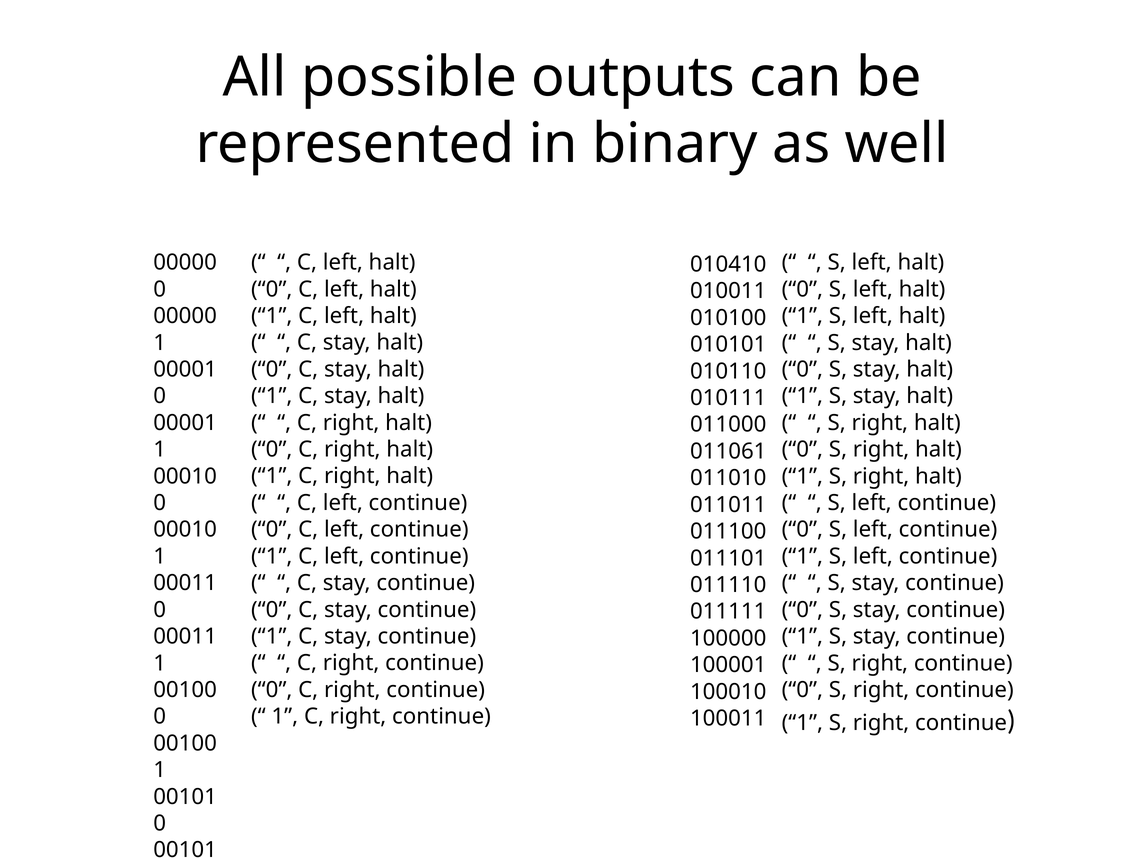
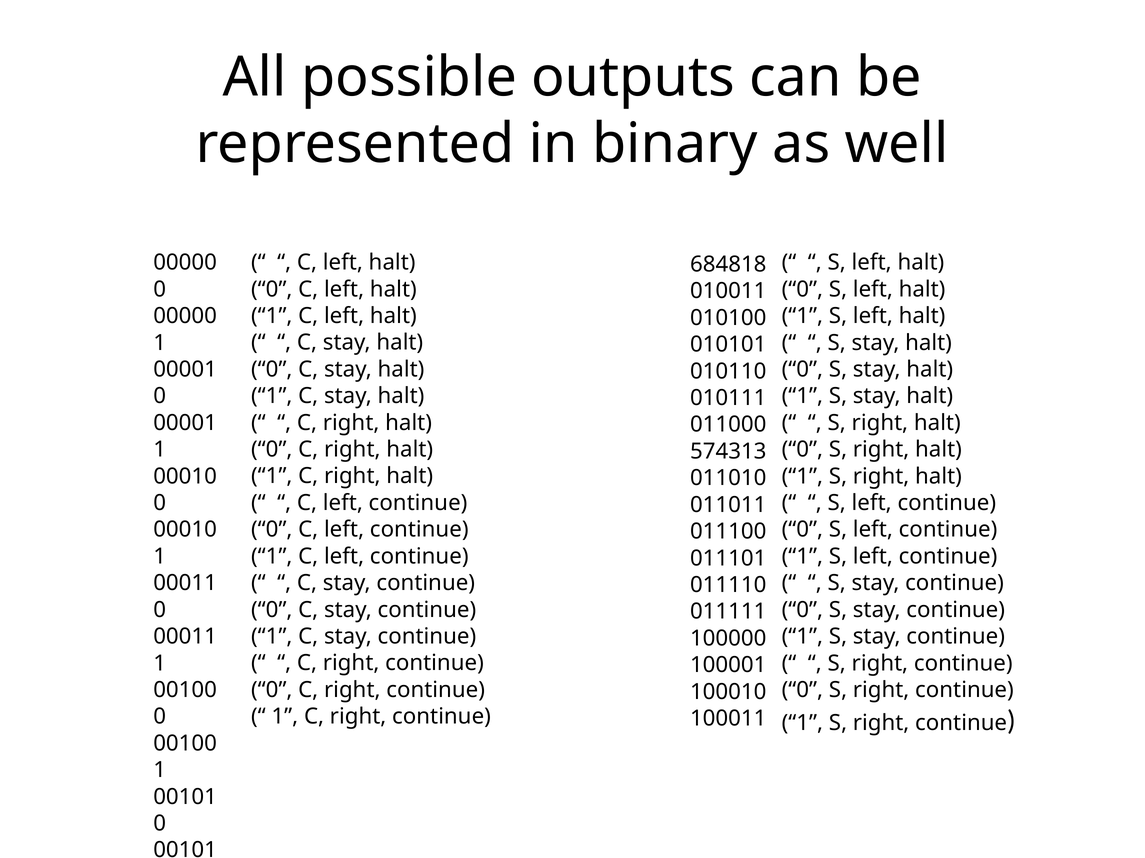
010410: 010410 -> 684818 (728, 265)
011061: 011061 -> 574313 (728, 452)
